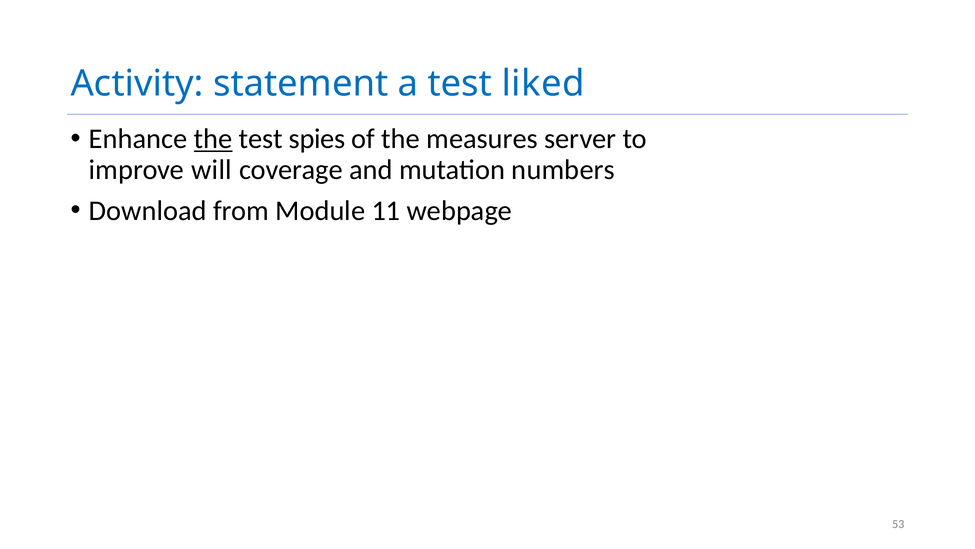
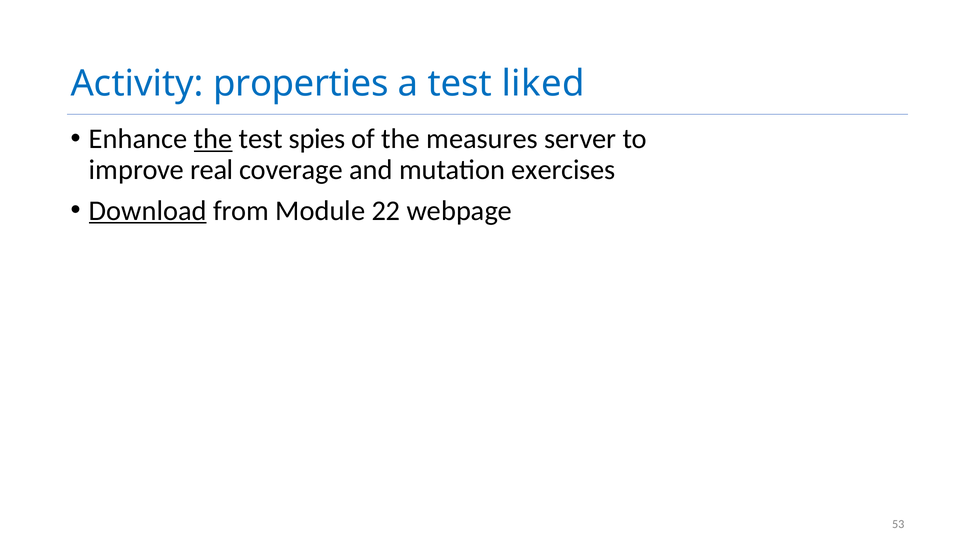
statement: statement -> properties (301, 84)
will: will -> real (212, 170)
numbers: numbers -> exercises (563, 170)
Download underline: none -> present (148, 210)
11: 11 -> 22 (386, 210)
